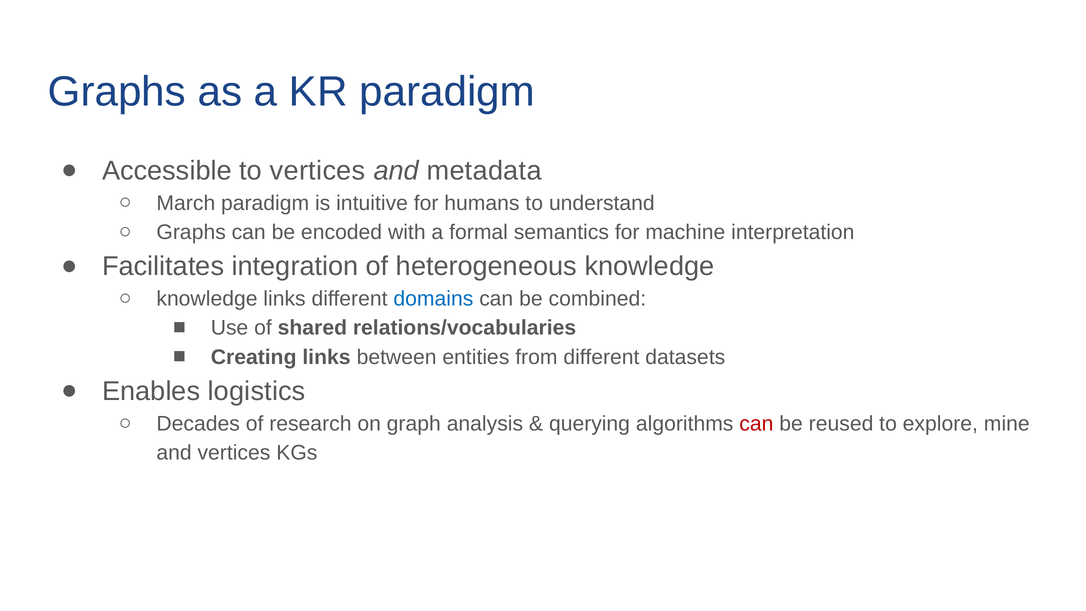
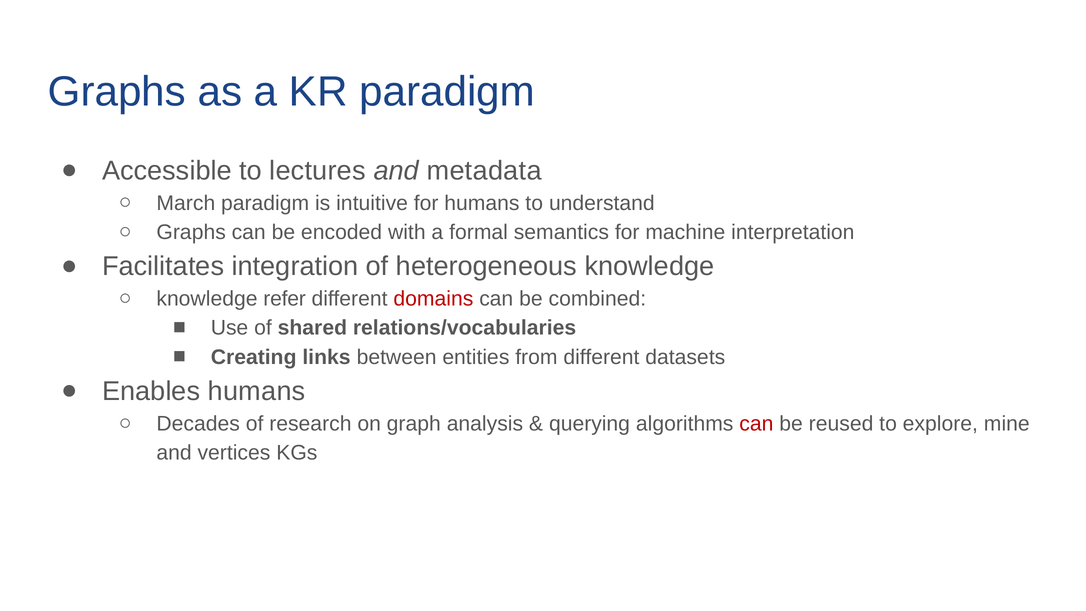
to vertices: vertices -> lectures (318, 171)
knowledge links: links -> refer (285, 299)
domains colour: blue -> red (433, 299)
Enables logistics: logistics -> humans (257, 391)
